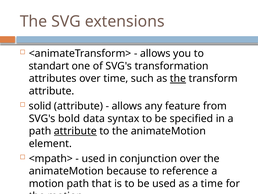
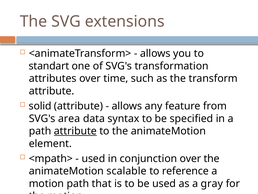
the underline: present -> none (178, 78)
bold: bold -> area (69, 118)
because: because -> scalable (127, 171)
a time: time -> gray (212, 183)
